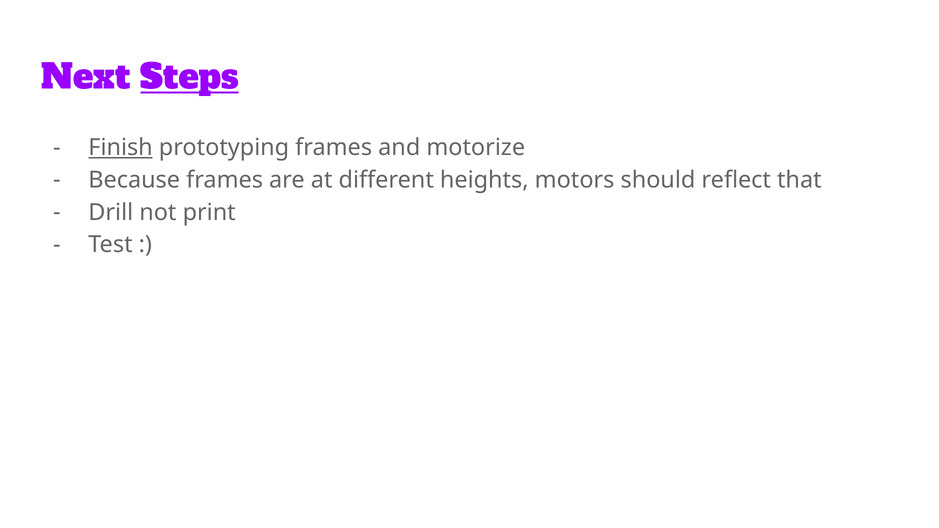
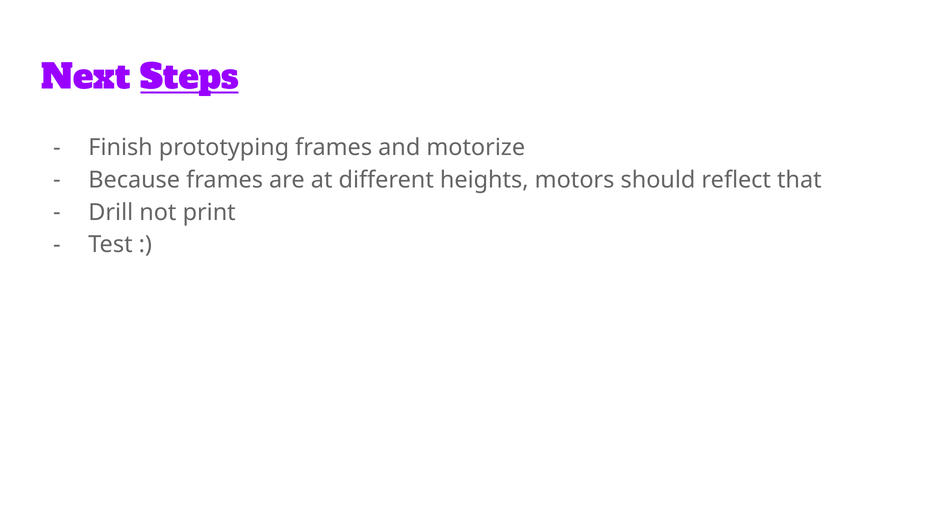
Finish underline: present -> none (121, 148)
